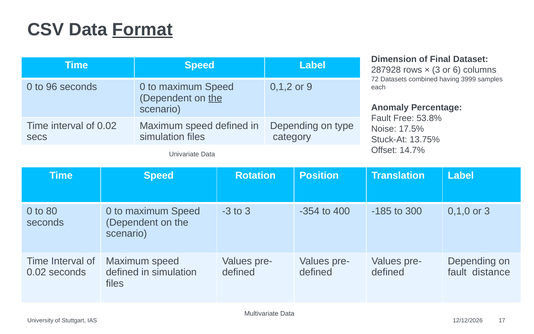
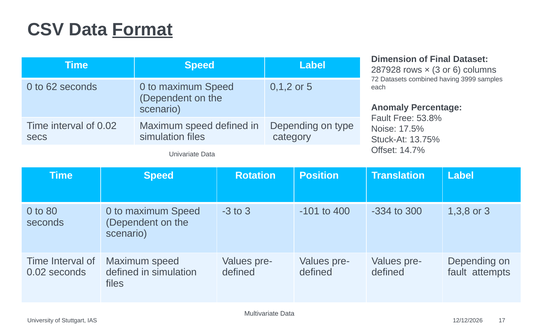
96: 96 -> 62 (52, 87)
9: 9 -> 5 (309, 87)
the underline: present -> none (215, 98)
-354: -354 -> -101 (309, 211)
-185: -185 -> -334 (382, 211)
0,1,0: 0,1,0 -> 1,3,8 (459, 211)
distance: distance -> attempts (491, 272)
